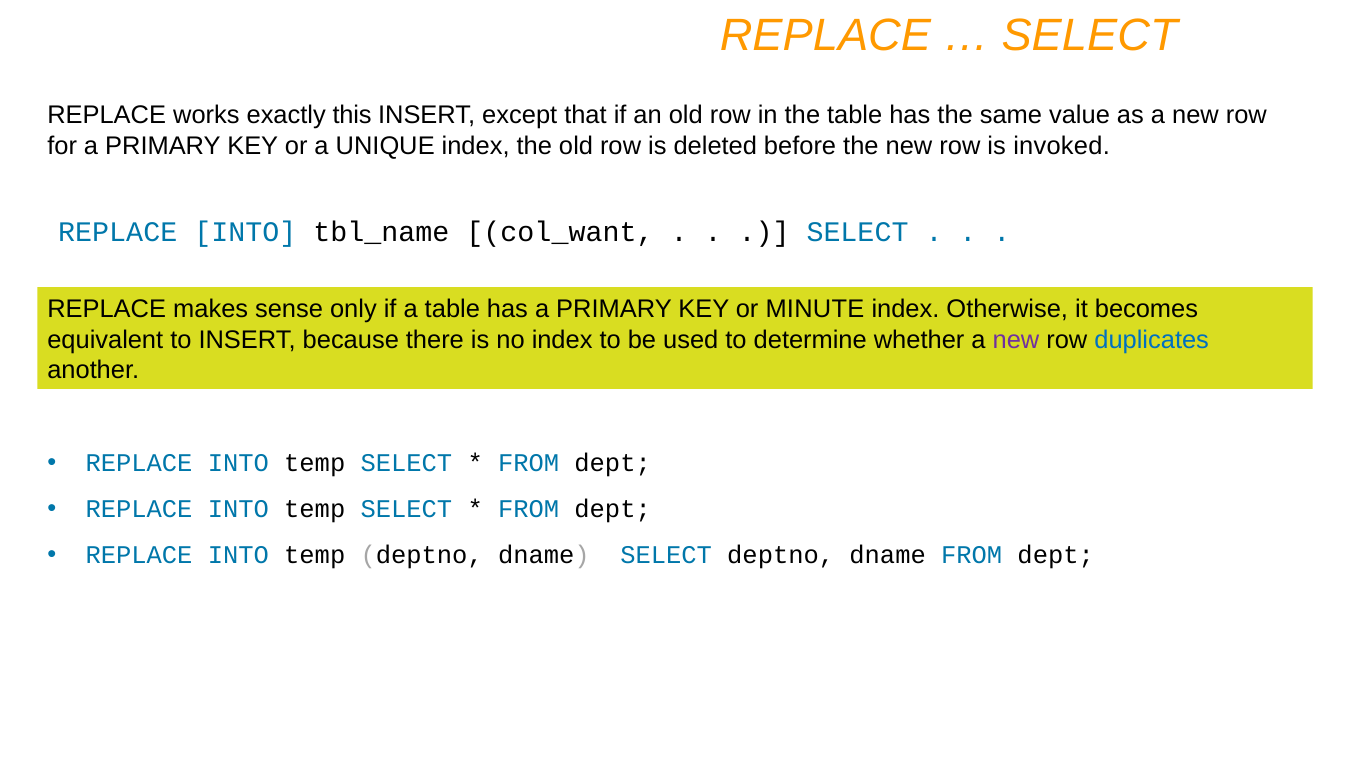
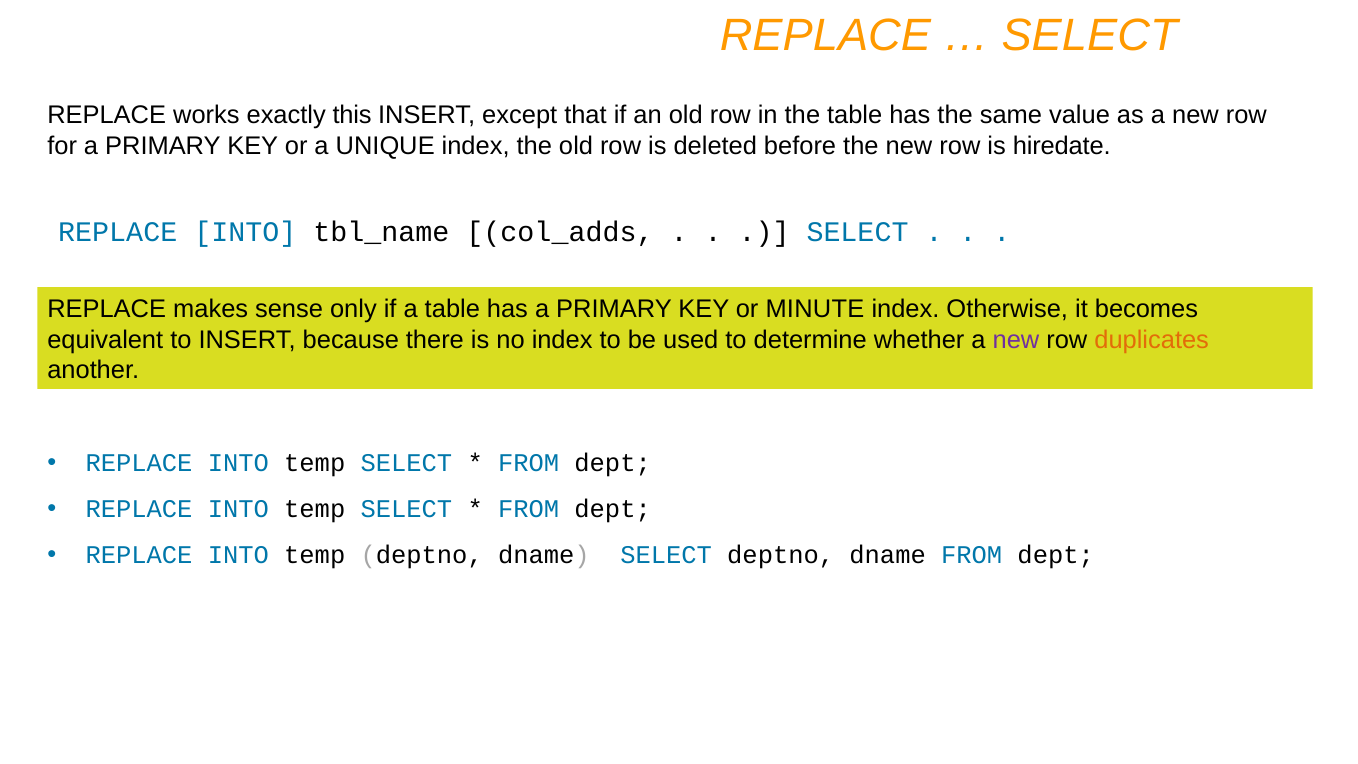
invoked: invoked -> hiredate (1062, 146)
col_want: col_want -> col_adds (560, 232)
duplicates colour: blue -> orange (1152, 340)
